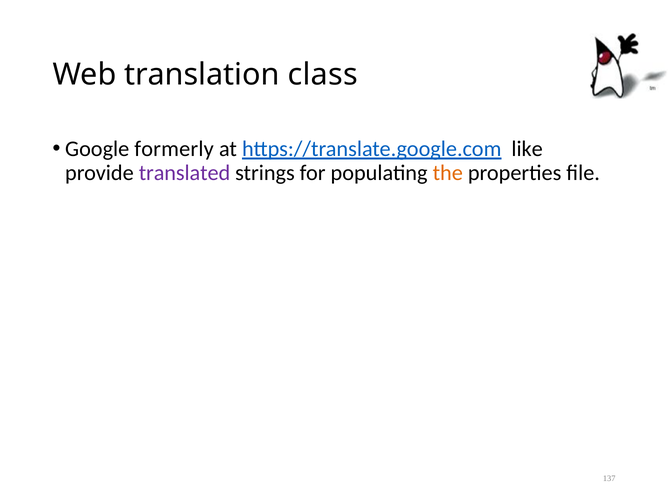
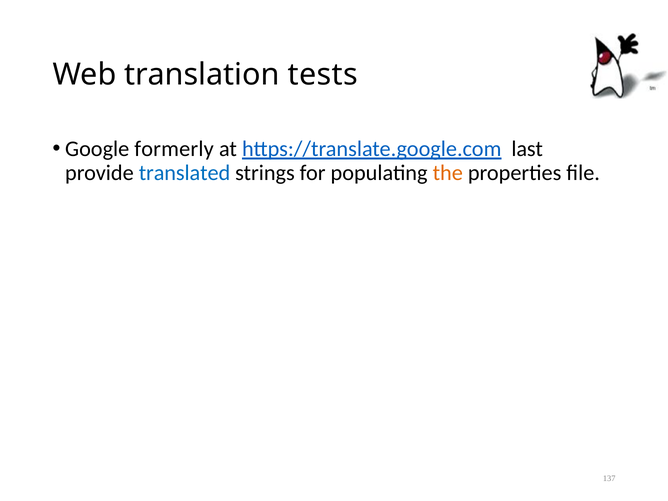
class: class -> tests (323, 75)
like: like -> last (527, 149)
translated colour: purple -> blue (184, 173)
